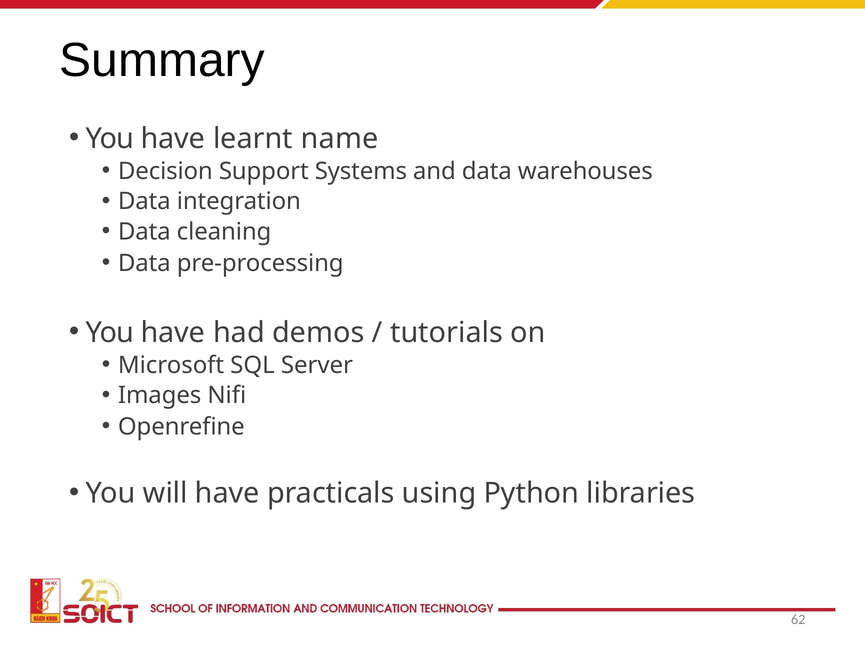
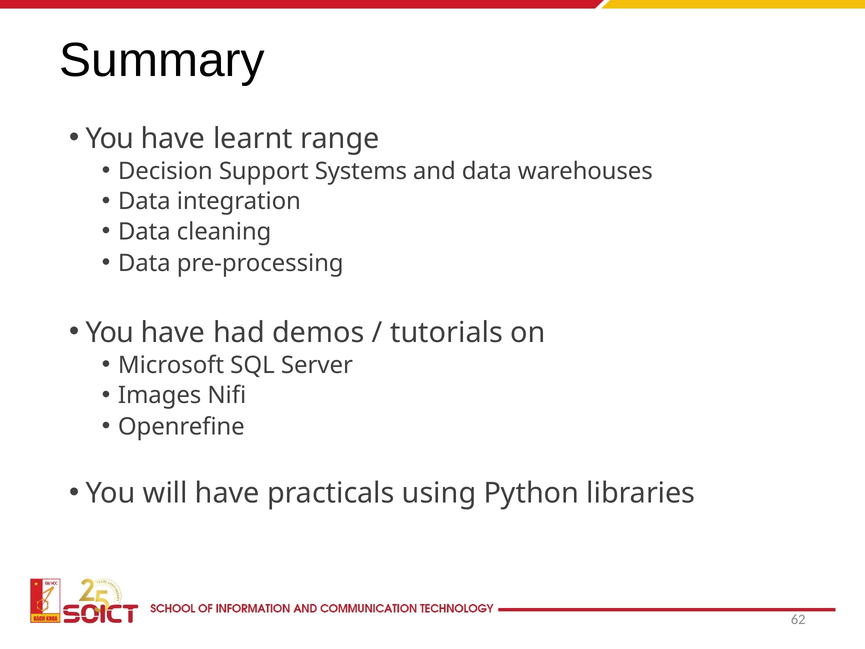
name: name -> range (340, 139)
